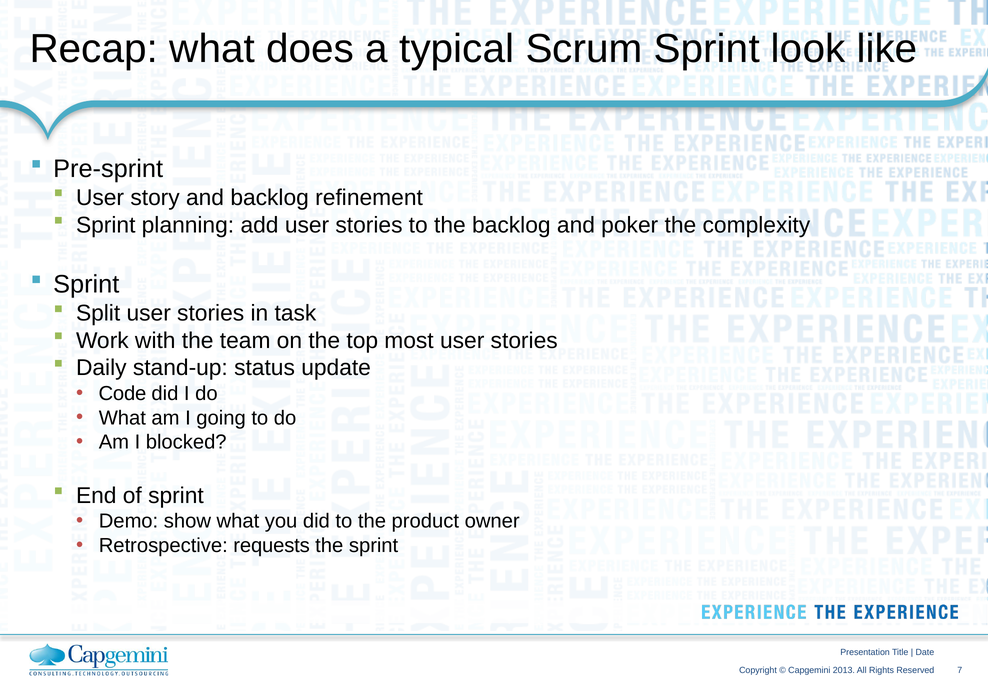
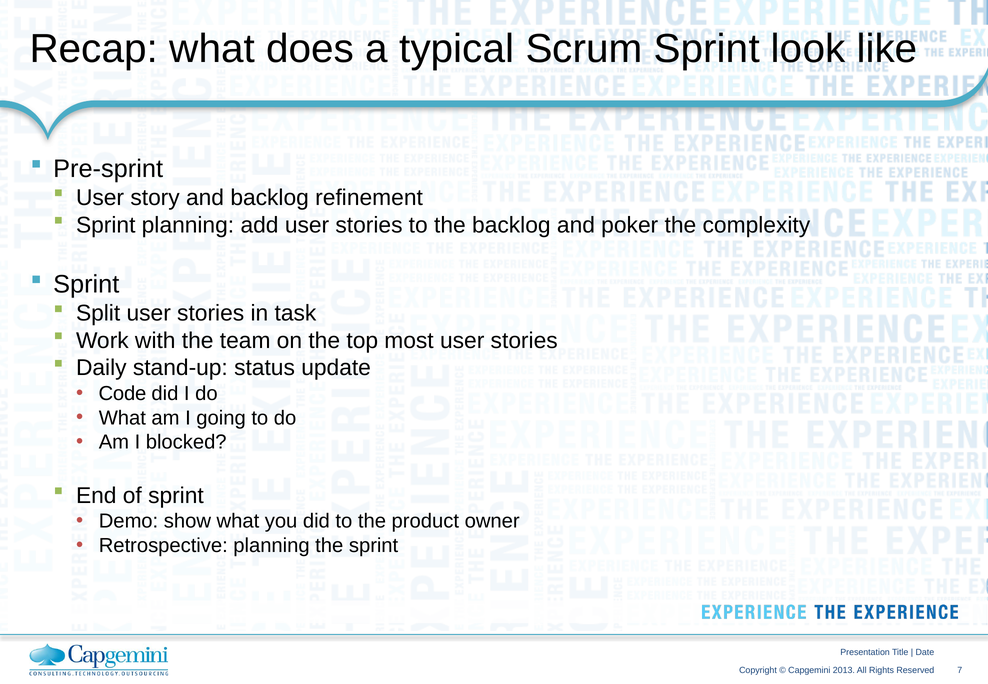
Retrospective requests: requests -> planning (272, 546)
